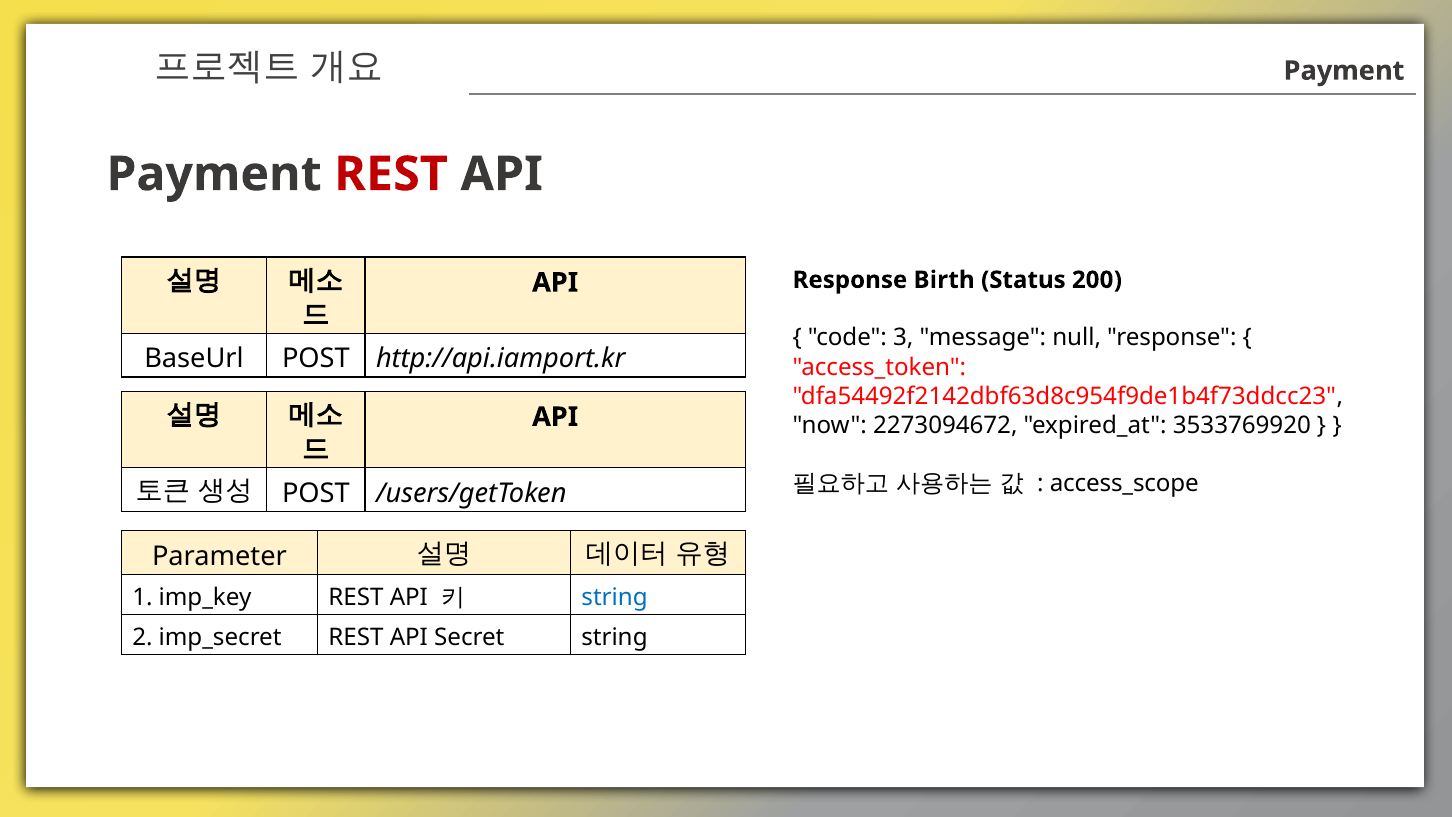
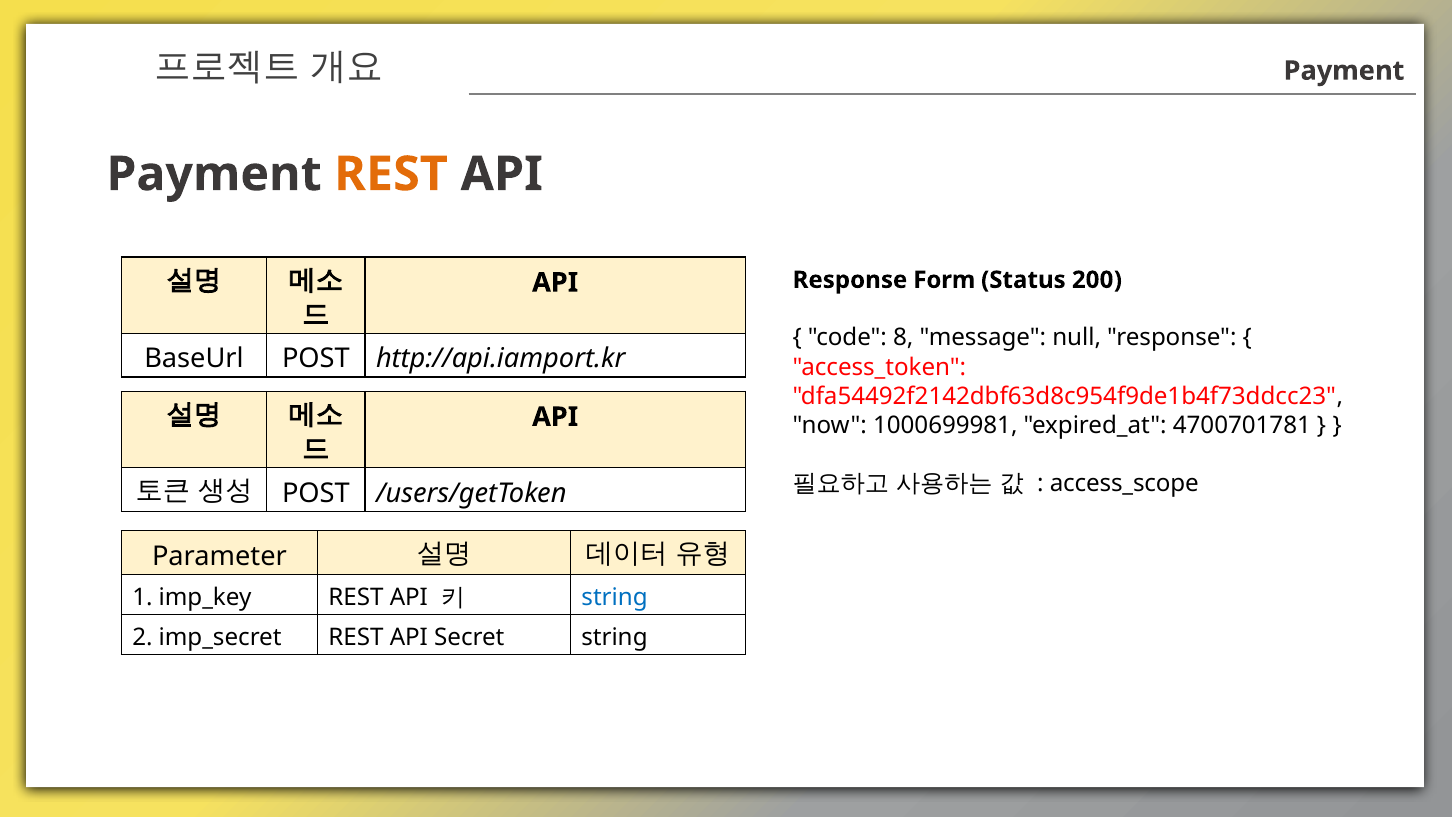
REST colour: red -> orange (391, 174)
Birth: Birth -> Form (944, 280)
3: 3 -> 8 (903, 338)
2273094672: 2273094672 -> 1000699981 (945, 425)
3533769920: 3533769920 -> 4700701781 (1242, 425)
